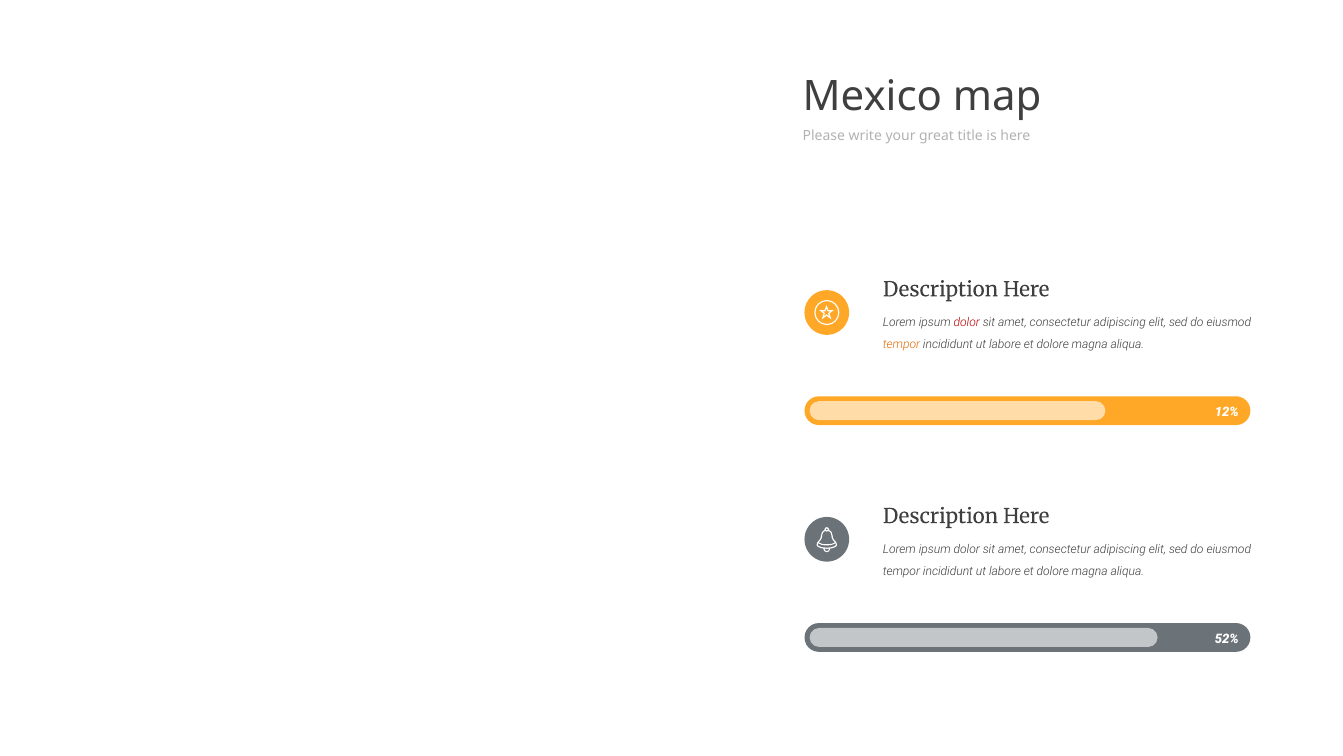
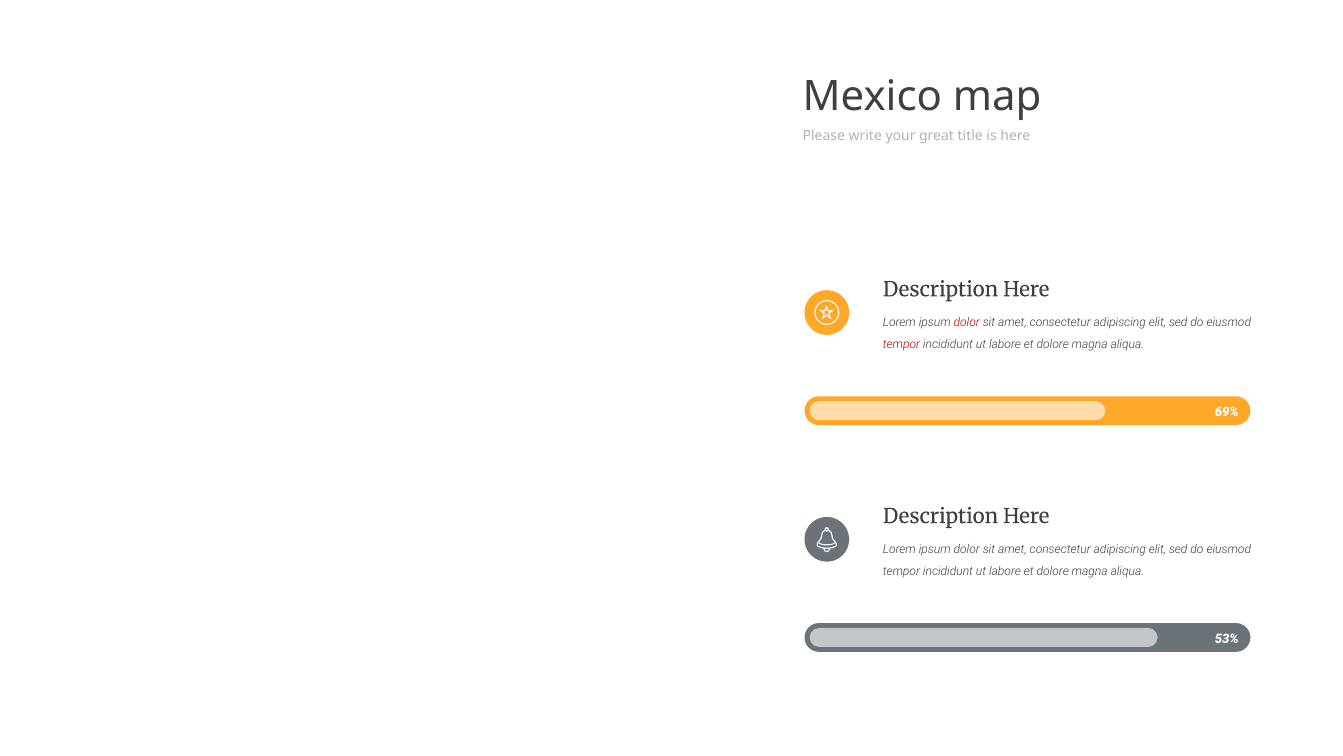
tempor colour: orange -> red (901, 345)
12%: 12% -> 69% (1227, 412)
52%: 52% -> 53% (1227, 638)
